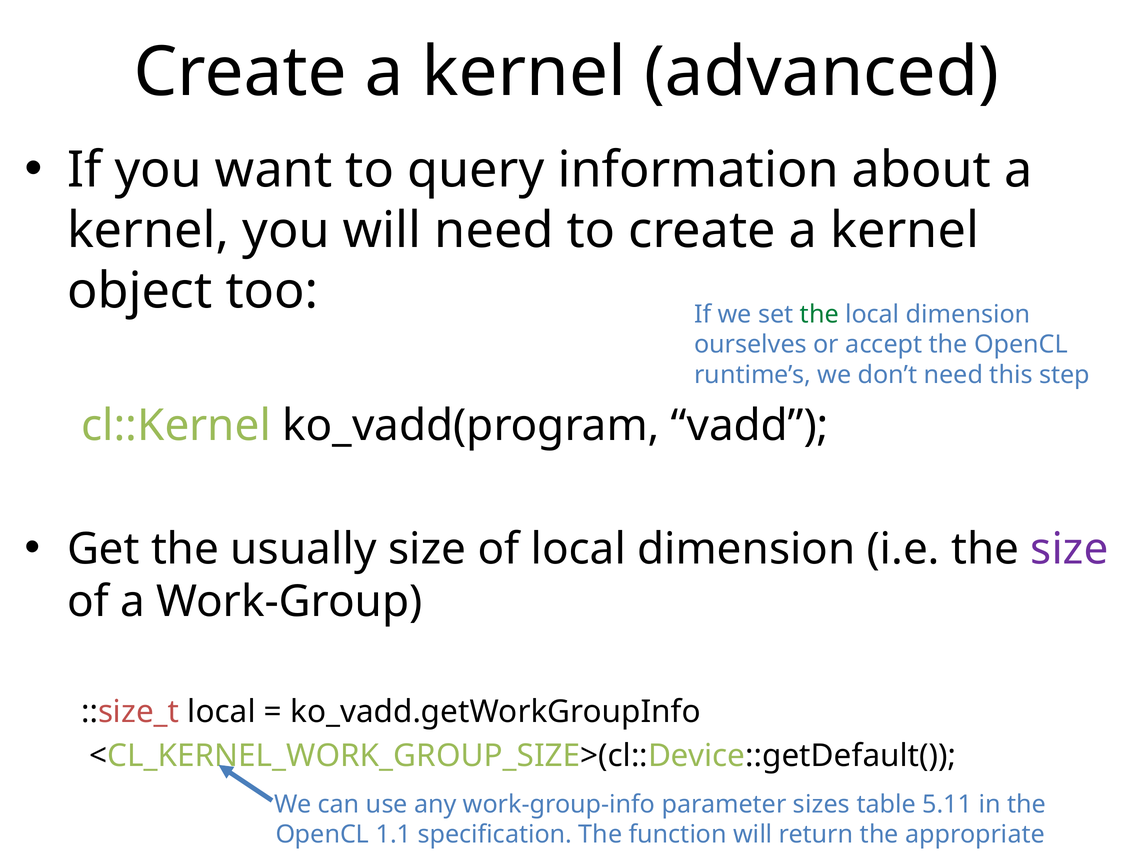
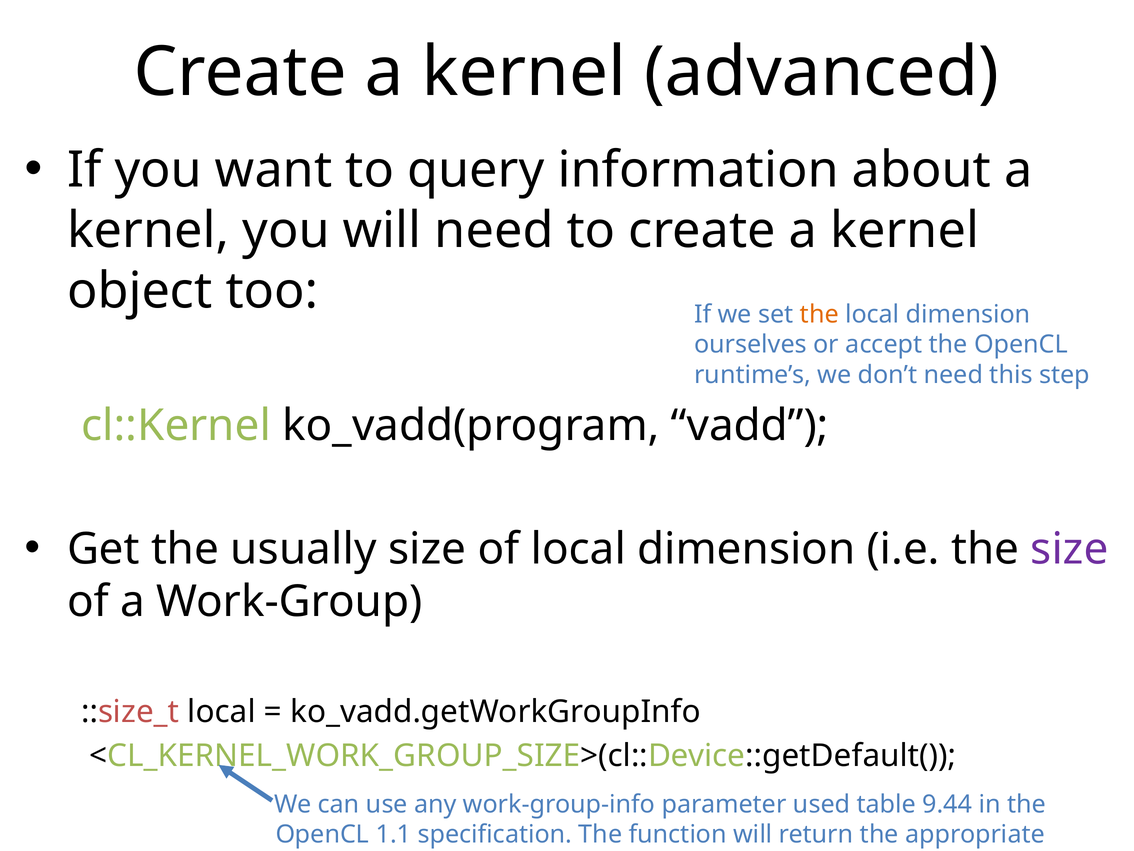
the colour: green -> orange (819, 314)
sizes: sizes -> used (822, 804)
5.11: 5.11 -> 9.44 (947, 804)
